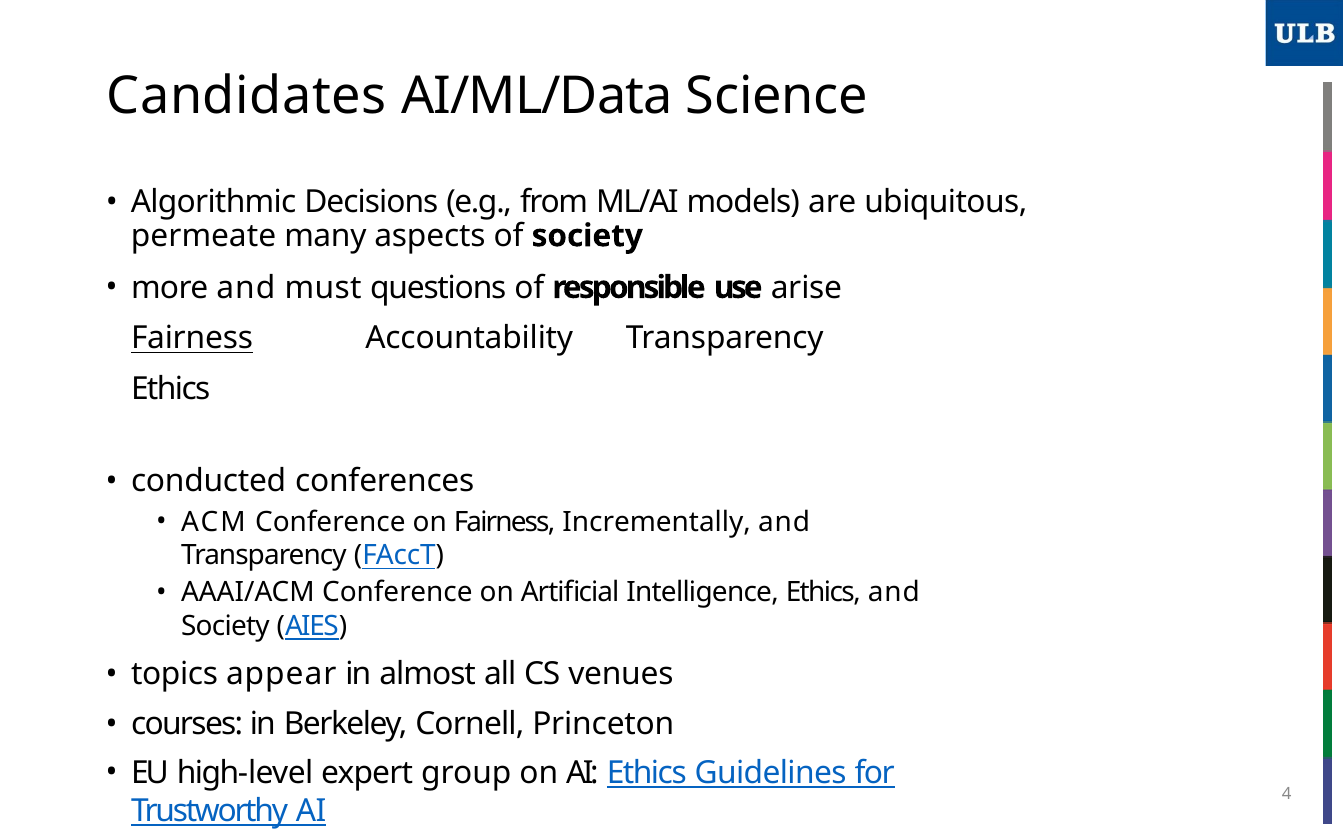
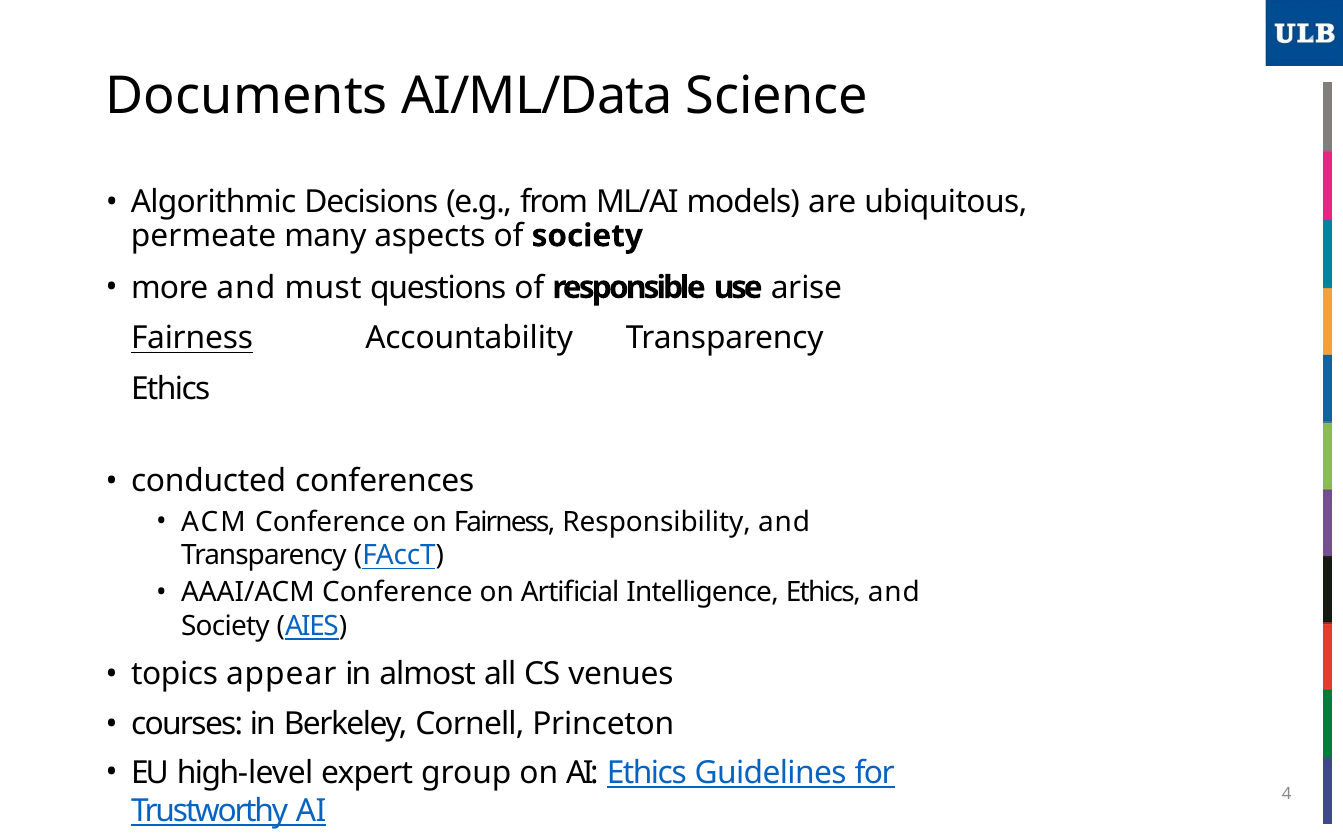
Candidates: Candidates -> Documents (247, 96)
Incrementally: Incrementally -> Responsibility (657, 522)
